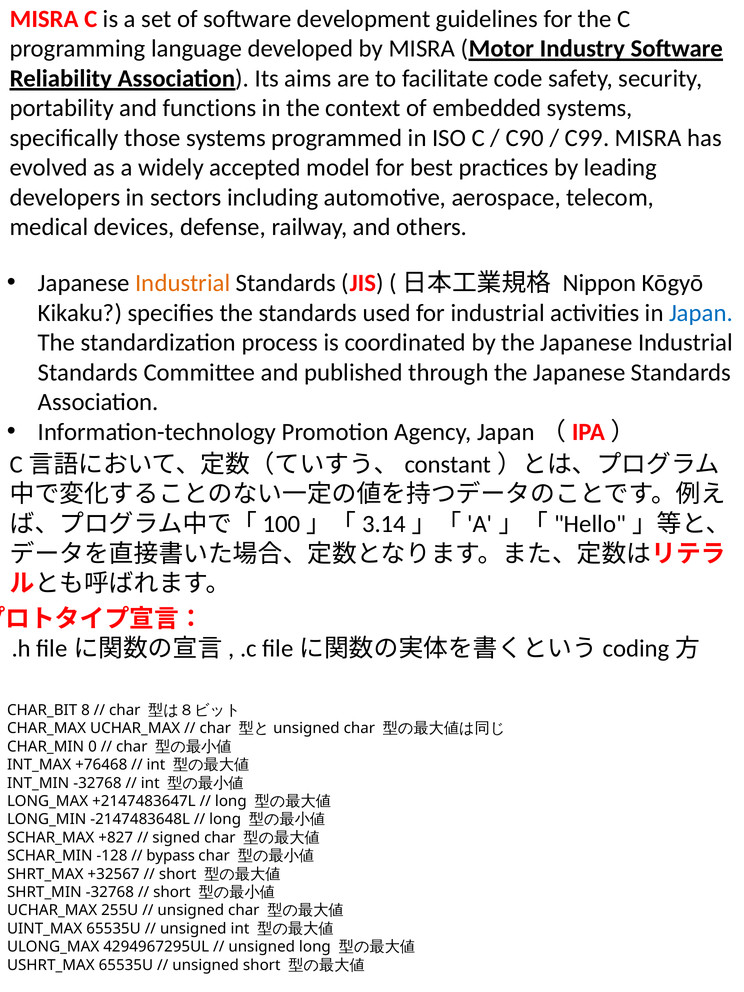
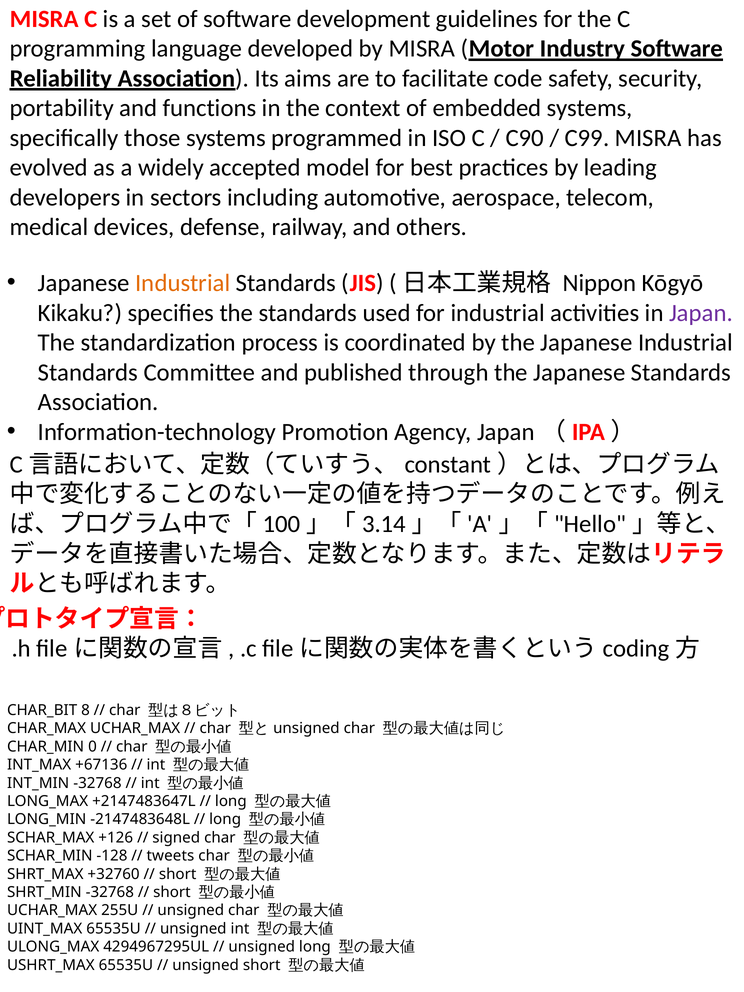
Japan colour: blue -> purple (701, 313)
+76468: +76468 -> +67136 (101, 765)
+827: +827 -> +126 (116, 838)
bypass: bypass -> tweets (170, 856)
+32567: +32567 -> +32760 (114, 874)
